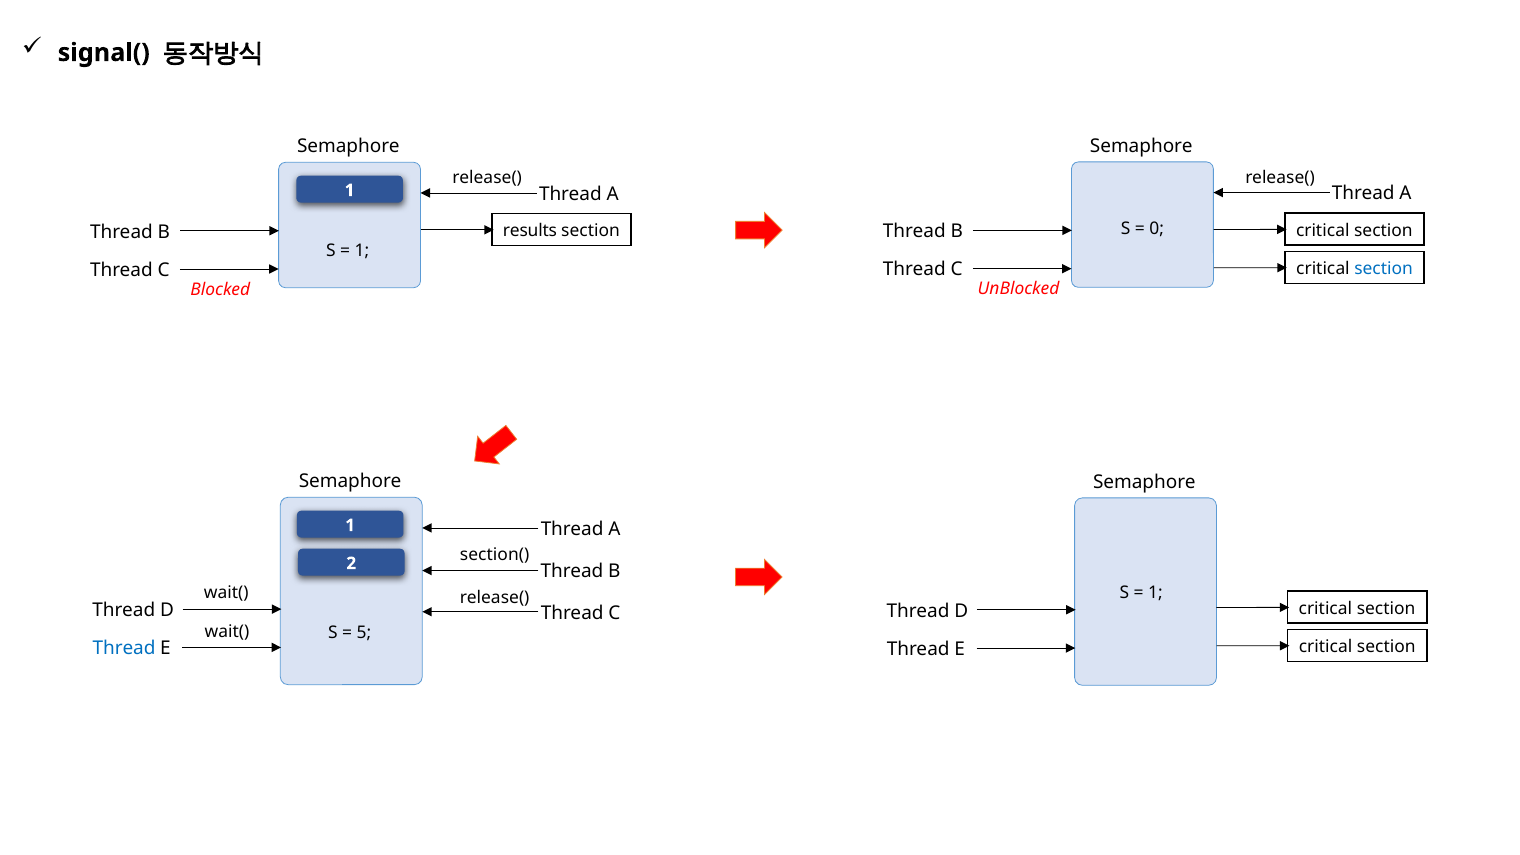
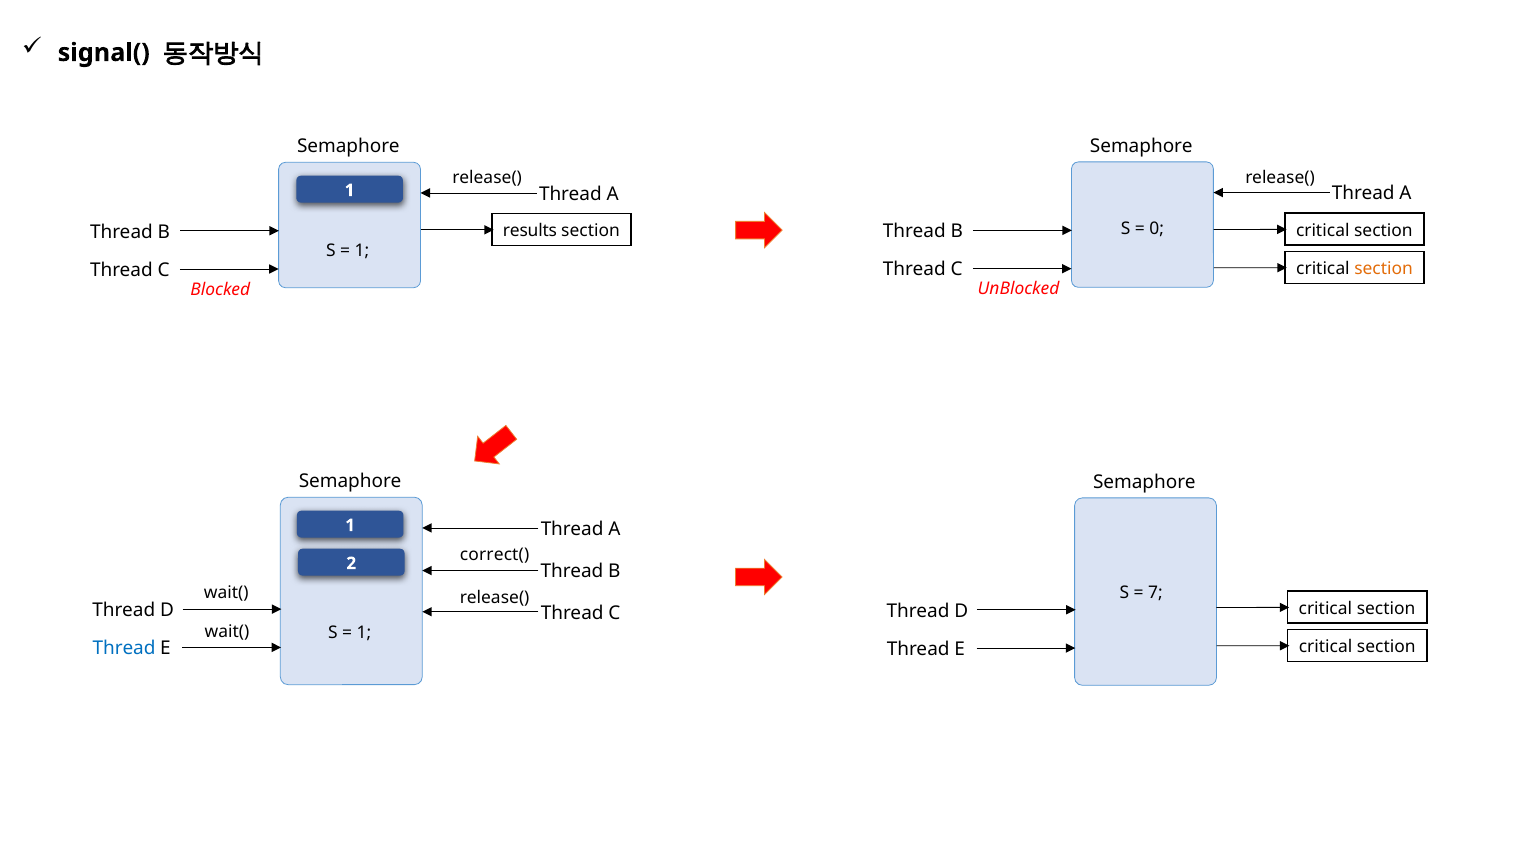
section colour: blue -> orange (1384, 269)
section(: section( -> correct( (495, 555)
1: 1 -> 7 (1155, 593)
5: 5 -> 1 (364, 633)
